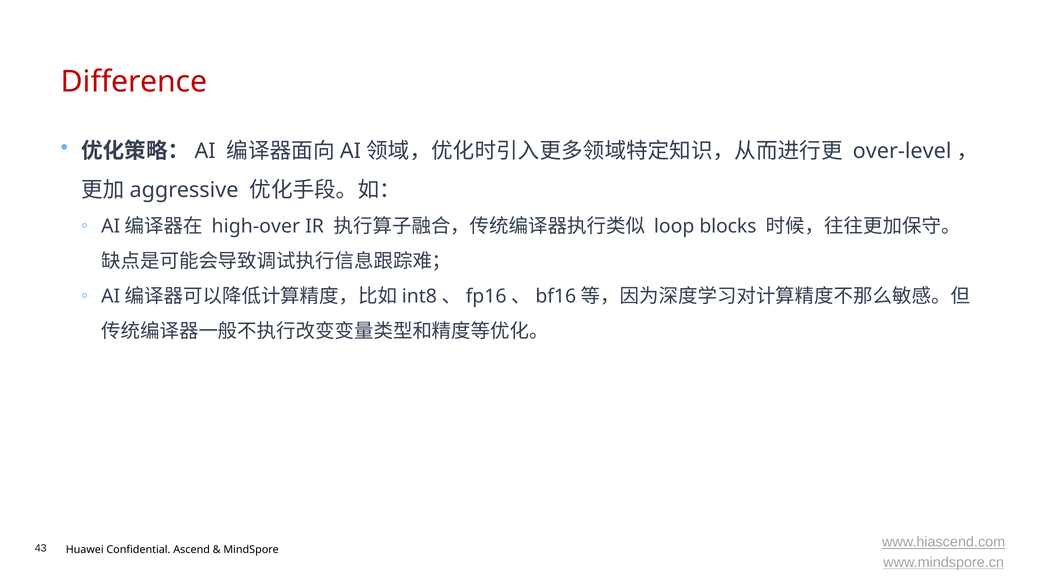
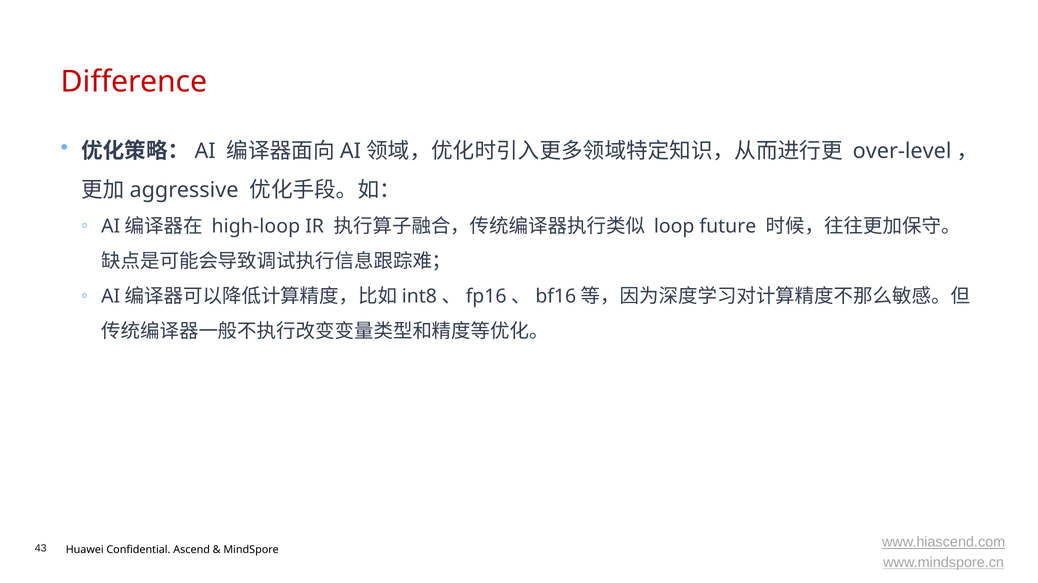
high-over: high-over -> high-loop (256, 227)
blocks: blocks -> future (728, 227)
